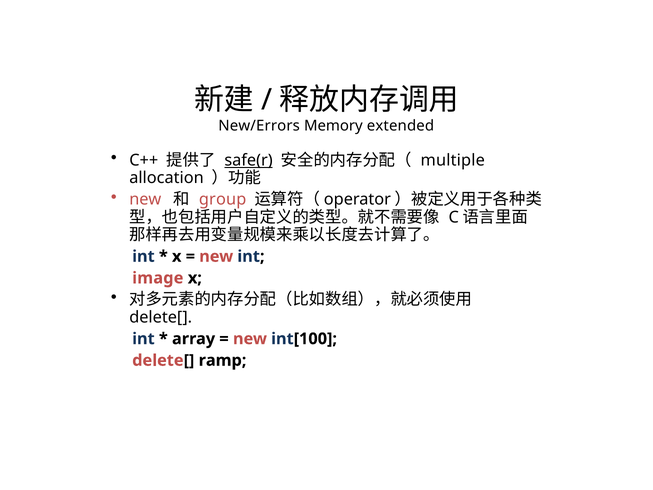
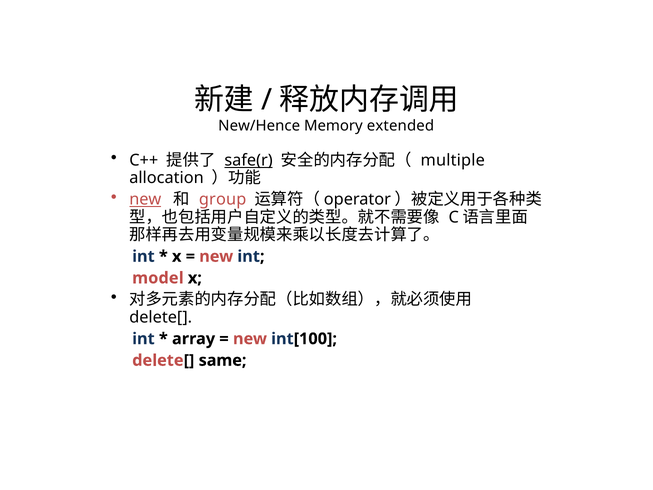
New/Errors: New/Errors -> New/Hence (259, 126)
new underline: none -> present (145, 199)
image: image -> model (158, 278)
ramp: ramp -> same (223, 360)
